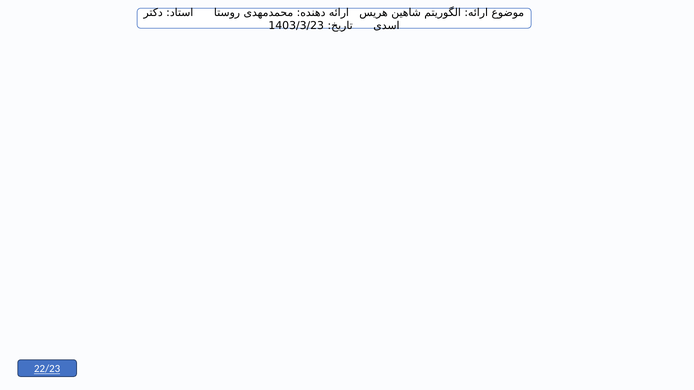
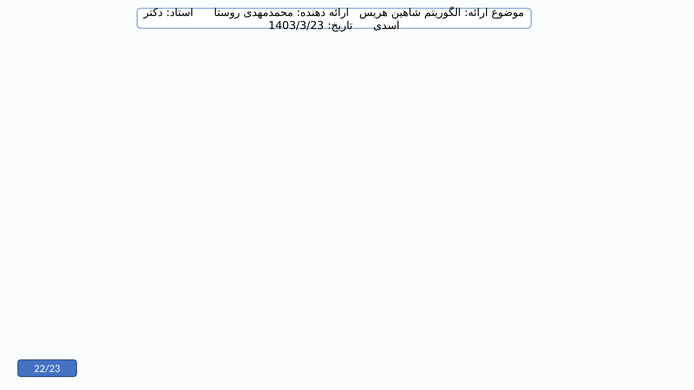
22/23 underline: present -> none (47, 369)
